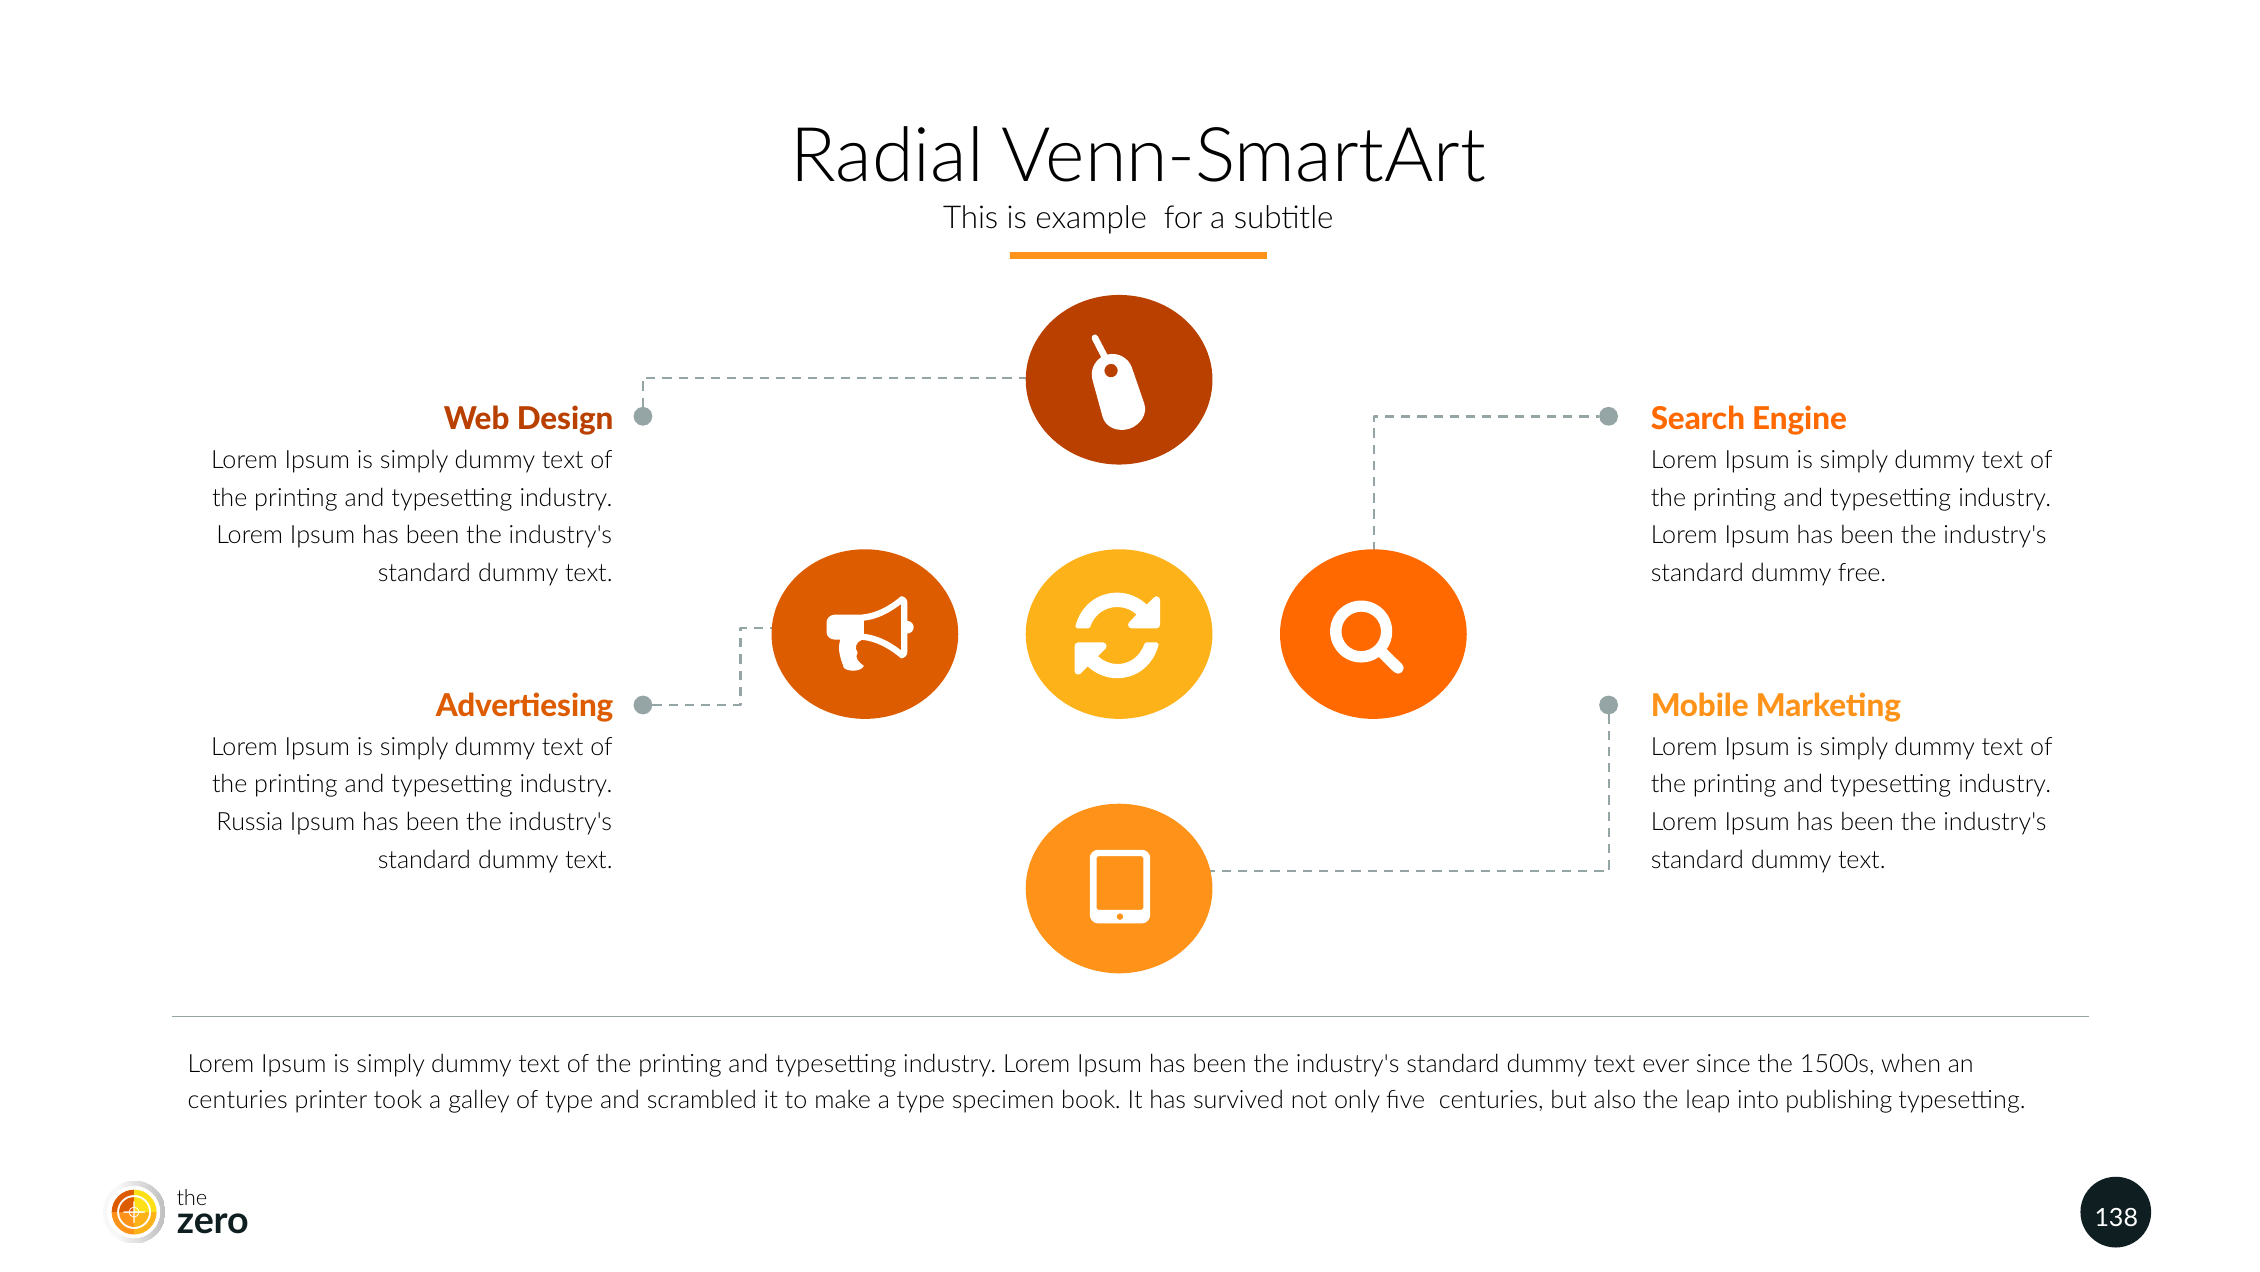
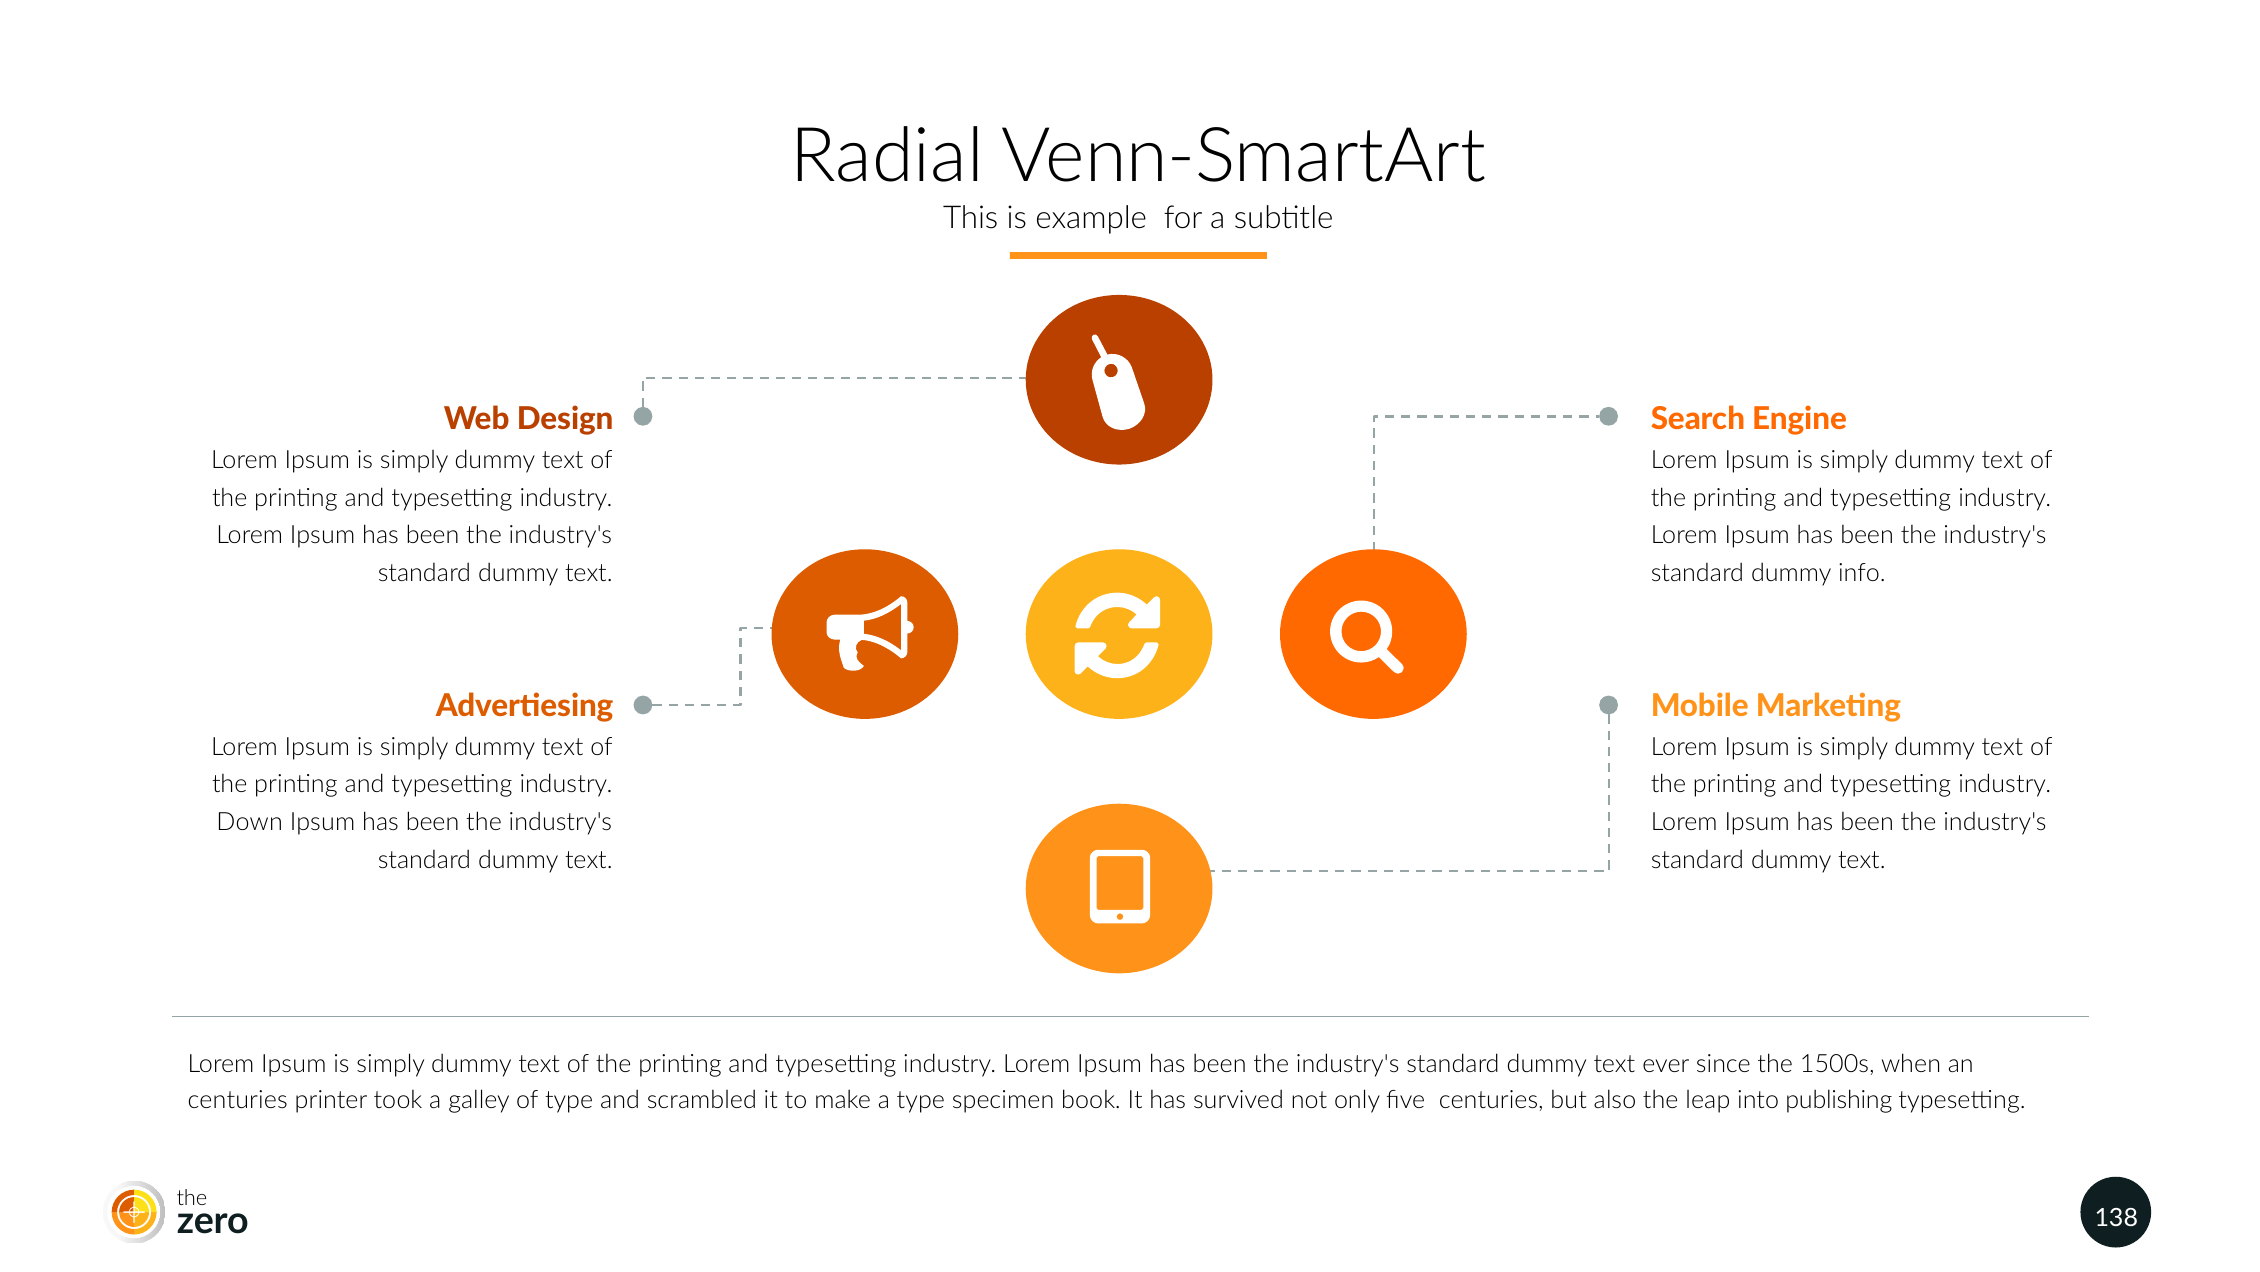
free: free -> info (1862, 573)
Russia: Russia -> Down (250, 822)
